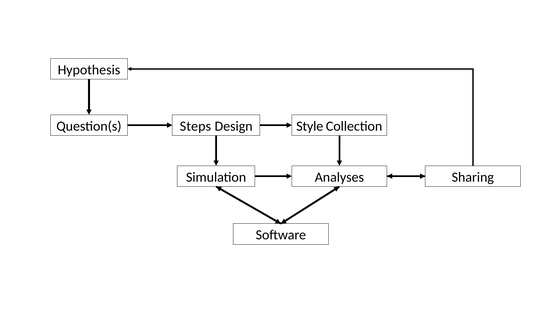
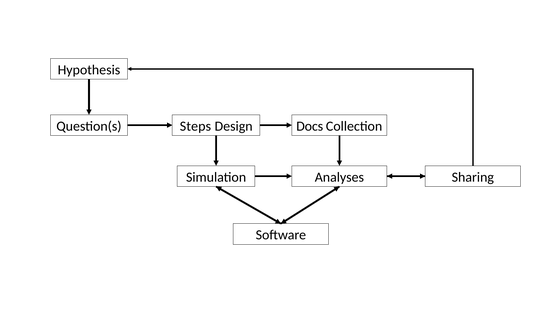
Style: Style -> Docs (310, 126)
